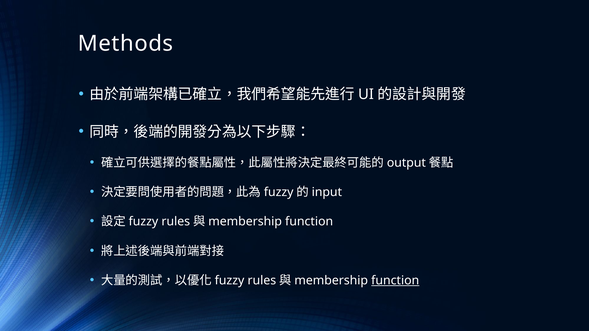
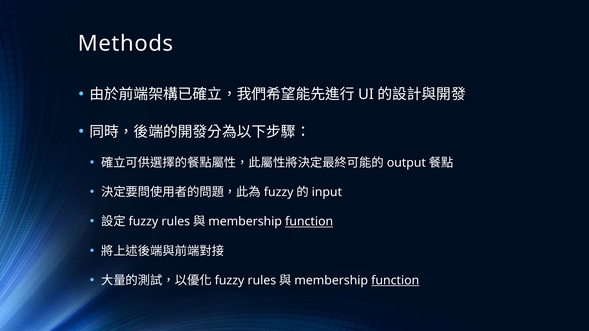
function underline: none -> present (309, 222)
